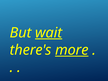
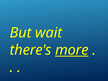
wait underline: present -> none (49, 33)
